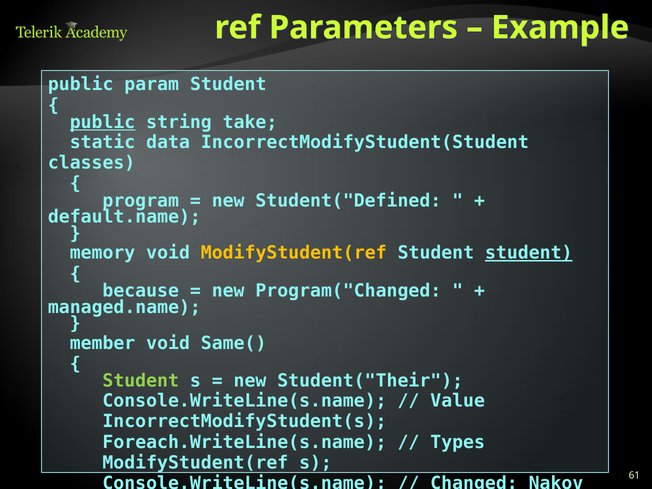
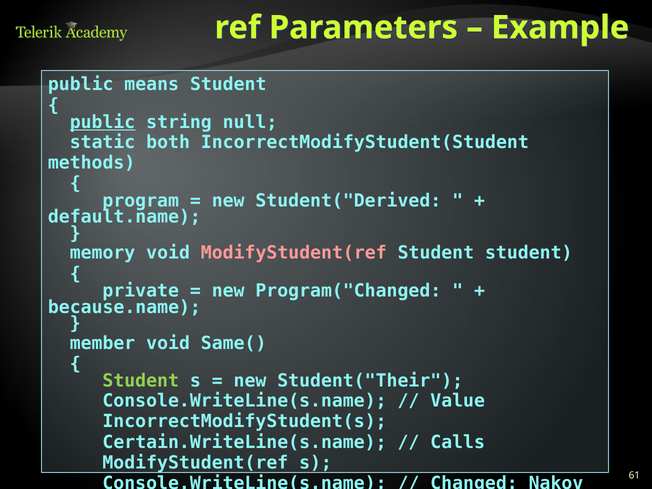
param: param -> means (152, 84)
take: take -> null (250, 122)
data: data -> both (168, 142)
classes: classes -> methods (92, 163)
Student("Defined: Student("Defined -> Student("Derived (348, 201)
ModifyStudent(ref colour: yellow -> pink (294, 253)
student underline: present -> none (529, 253)
because: because -> private (141, 291)
managed.name: managed.name -> because.name (124, 307)
Foreach.WriteLine(s.name: Foreach.WriteLine(s.name -> Certain.WriteLine(s.name (245, 442)
Types: Types -> Calls (458, 442)
